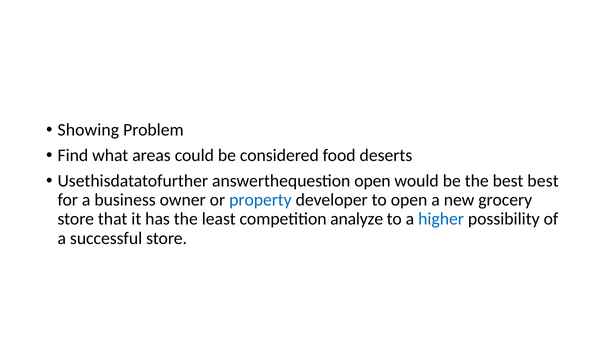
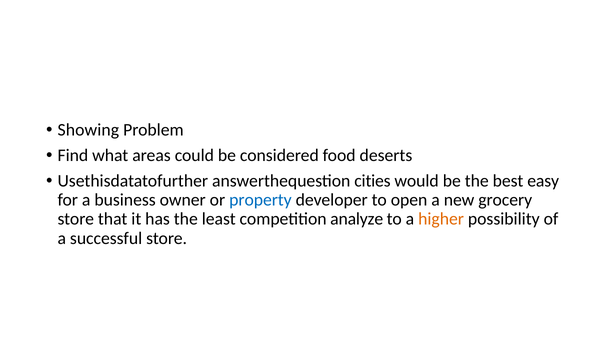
answerthequestion open: open -> cities (372, 181)
best best: best -> easy (543, 181)
higher colour: blue -> orange (441, 219)
